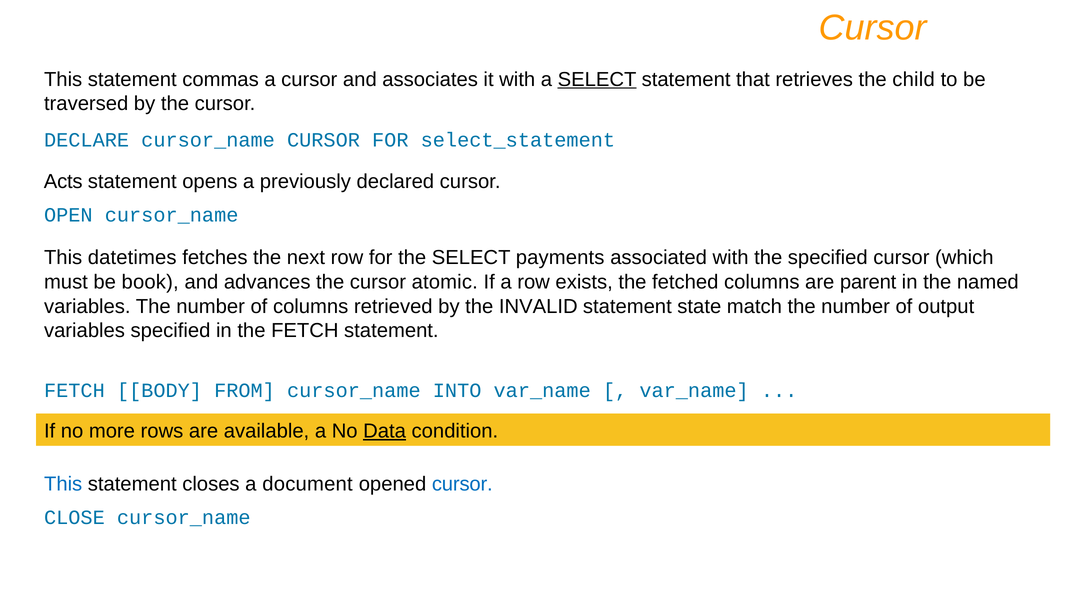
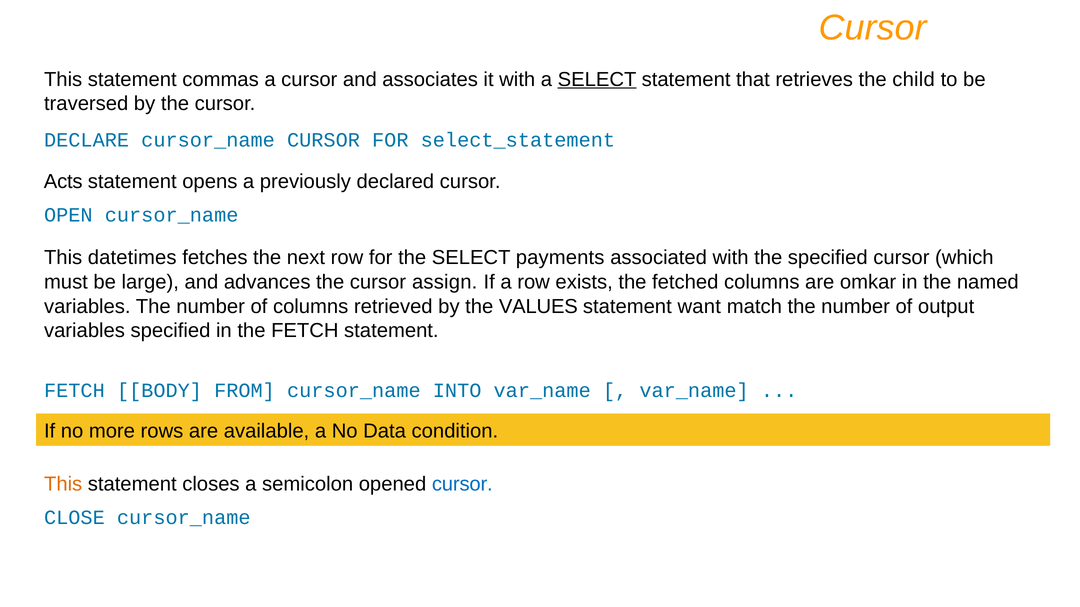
book: book -> large (150, 282)
atomic: atomic -> assign (445, 282)
parent: parent -> omkar (868, 282)
INVALID: INVALID -> VALUES (538, 307)
state: state -> want (699, 307)
Data underline: present -> none (385, 431)
This colour: blue -> orange (63, 484)
document: document -> semicolon (308, 484)
